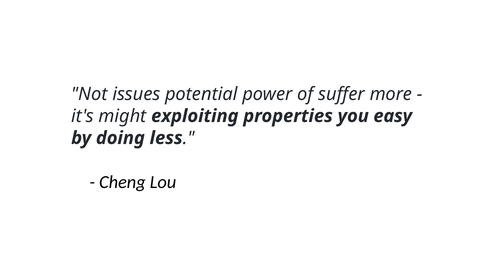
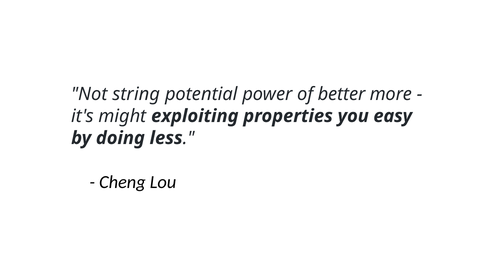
issues: issues -> string (136, 94)
suffer: suffer -> better (342, 94)
